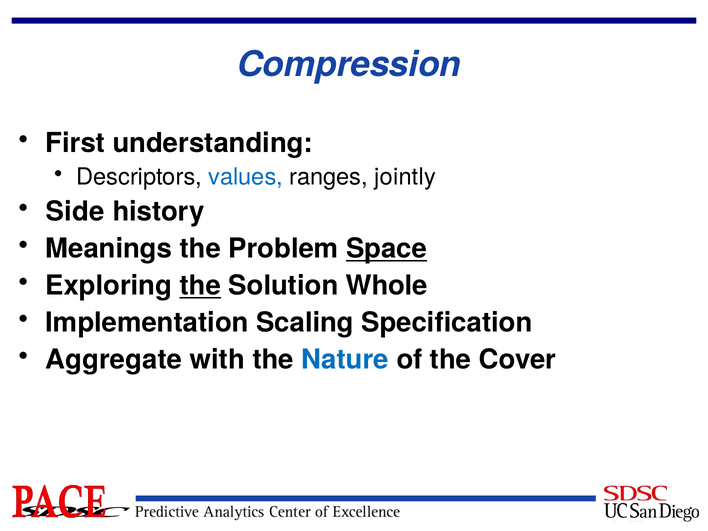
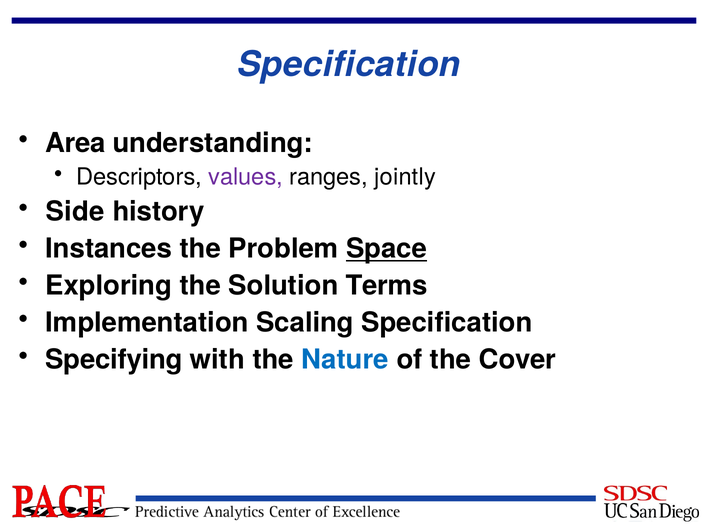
Compression: Compression -> Specification (349, 64)
First: First -> Area (75, 143)
values colour: blue -> purple (246, 177)
Meanings: Meanings -> Instances (109, 249)
the underline: present -> none (200, 286)
Whole: Whole -> Terms (387, 286)
Aggregate: Aggregate -> Specifying (114, 360)
